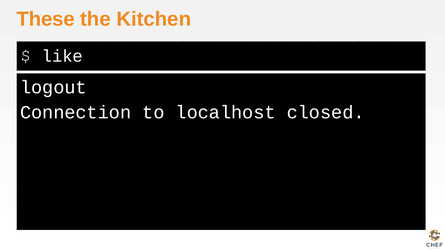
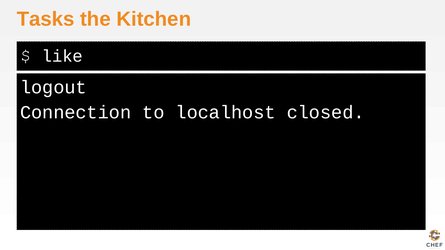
These: These -> Tasks (46, 19)
